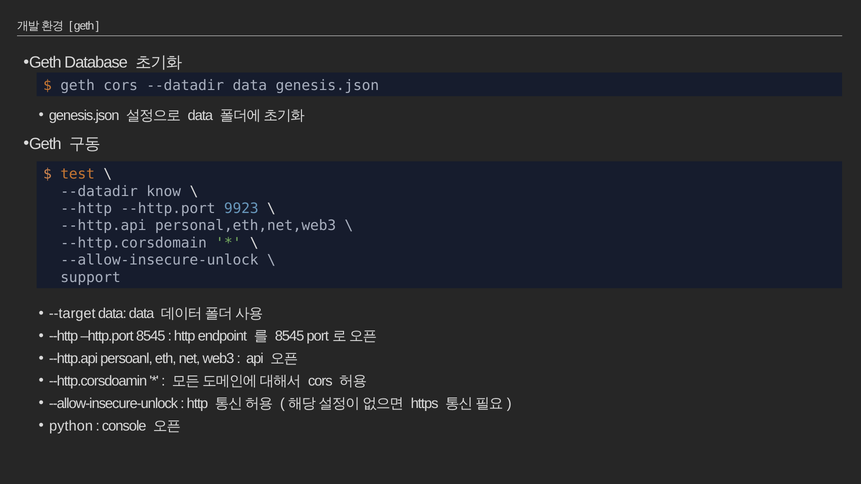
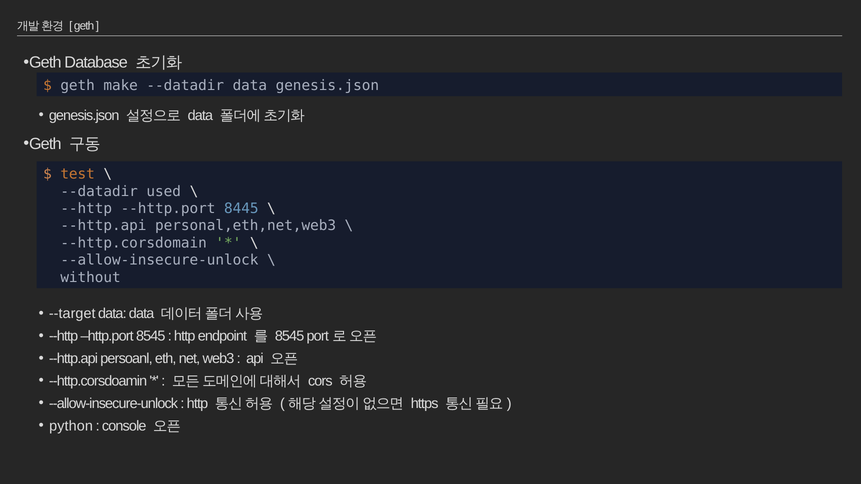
geth cors: cors -> make (121, 85)
know: know -> used (164, 191)
9923: 9923 -> 8445 (241, 209)
support: support -> without (91, 278)
